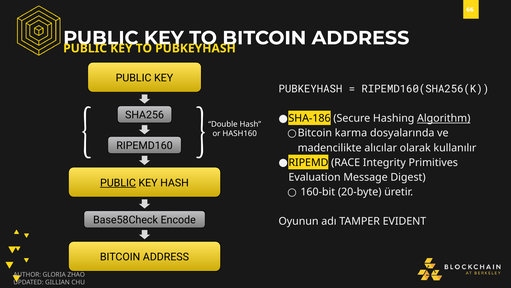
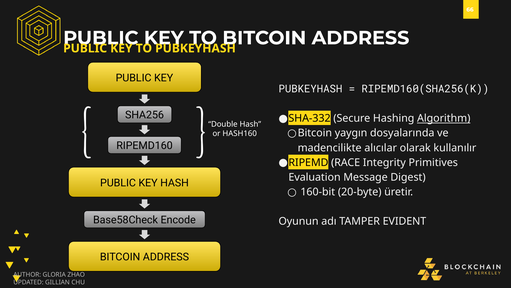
SHA-186: SHA-186 -> SHA-332 (310, 118)
karma: karma -> yaygın (351, 133)
PUBLIC underline: present -> none (118, 183)
